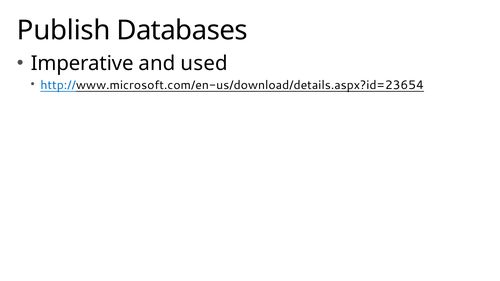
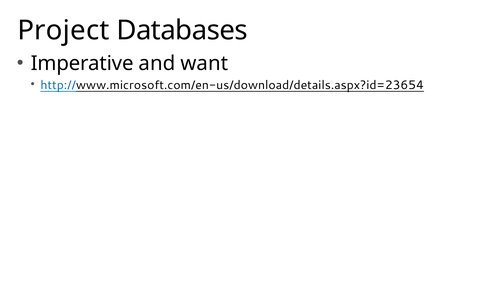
Publish: Publish -> Project (63, 30)
used: used -> want (204, 63)
